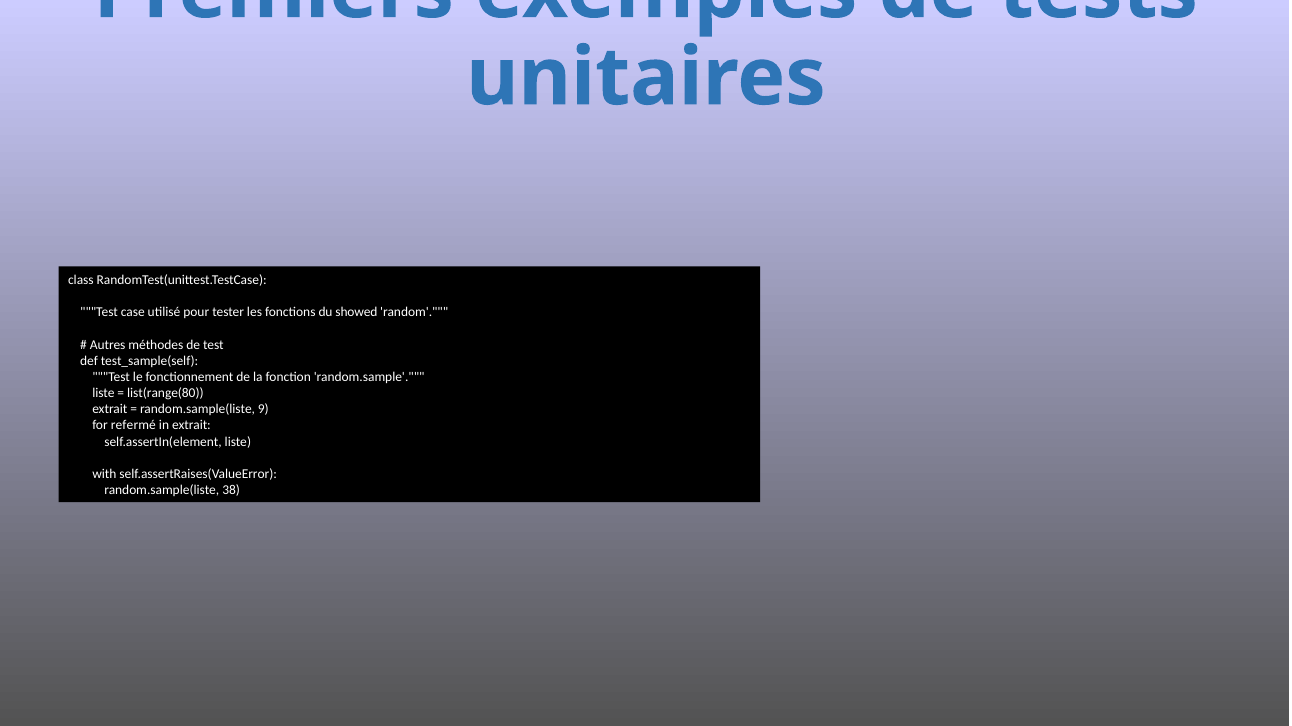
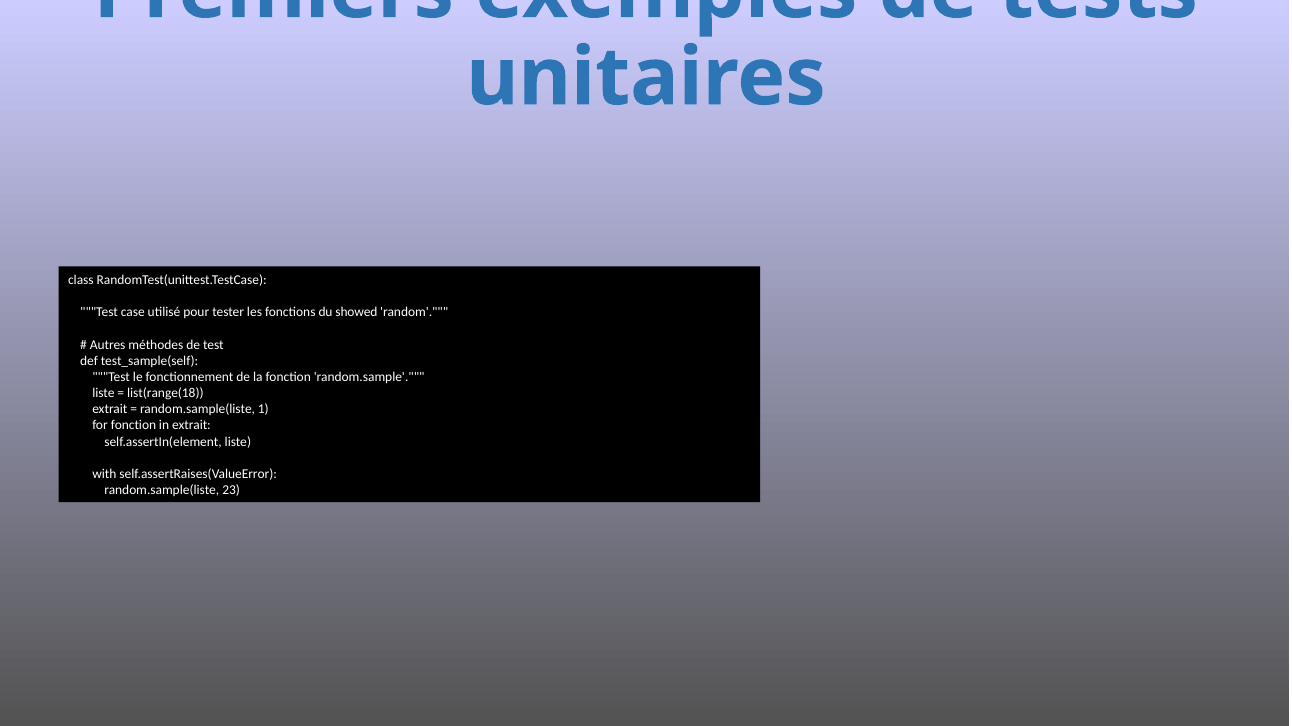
list(range(80: list(range(80 -> list(range(18 (165, 394)
9: 9 -> 1 (263, 410)
for refermé: refermé -> fonction (133, 426)
38: 38 -> 23 (231, 491)
